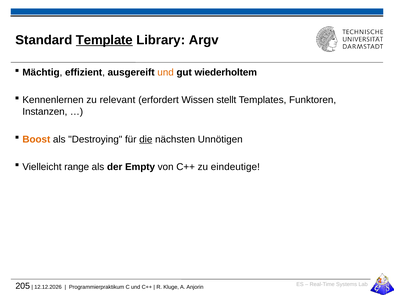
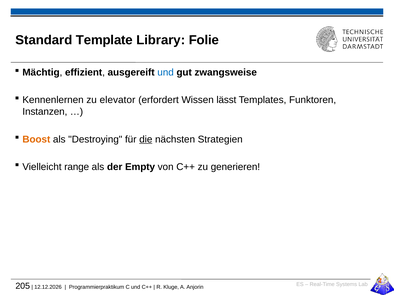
Template underline: present -> none (104, 40)
Argv: Argv -> Folie (204, 40)
und colour: orange -> blue (166, 73)
wiederholtem: wiederholtem -> zwangsweise (226, 73)
relevant: relevant -> elevator (118, 100)
stellt: stellt -> lässt (226, 100)
Unnötigen: Unnötigen -> Strategien (220, 140)
eindeutige: eindeutige -> generieren (235, 167)
